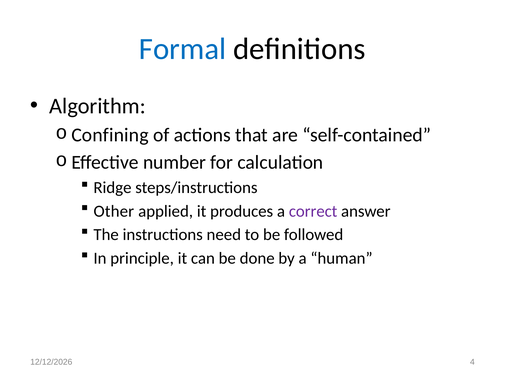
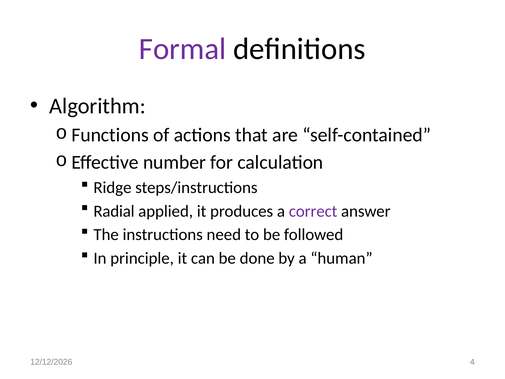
Formal colour: blue -> purple (183, 49)
Confining: Confining -> Functions (110, 135)
Other: Other -> Radial (114, 211)
